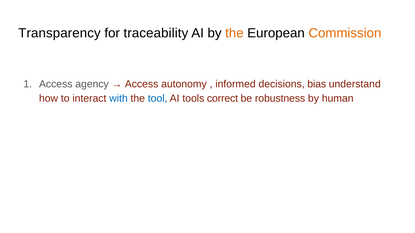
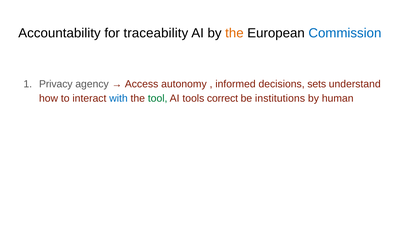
Transparency: Transparency -> Accountability (60, 33)
Commission colour: orange -> blue (345, 33)
Access: Access -> Privacy (56, 84)
bias: bias -> sets (317, 84)
tool colour: blue -> green (158, 99)
robustness: robustness -> institutions (280, 99)
